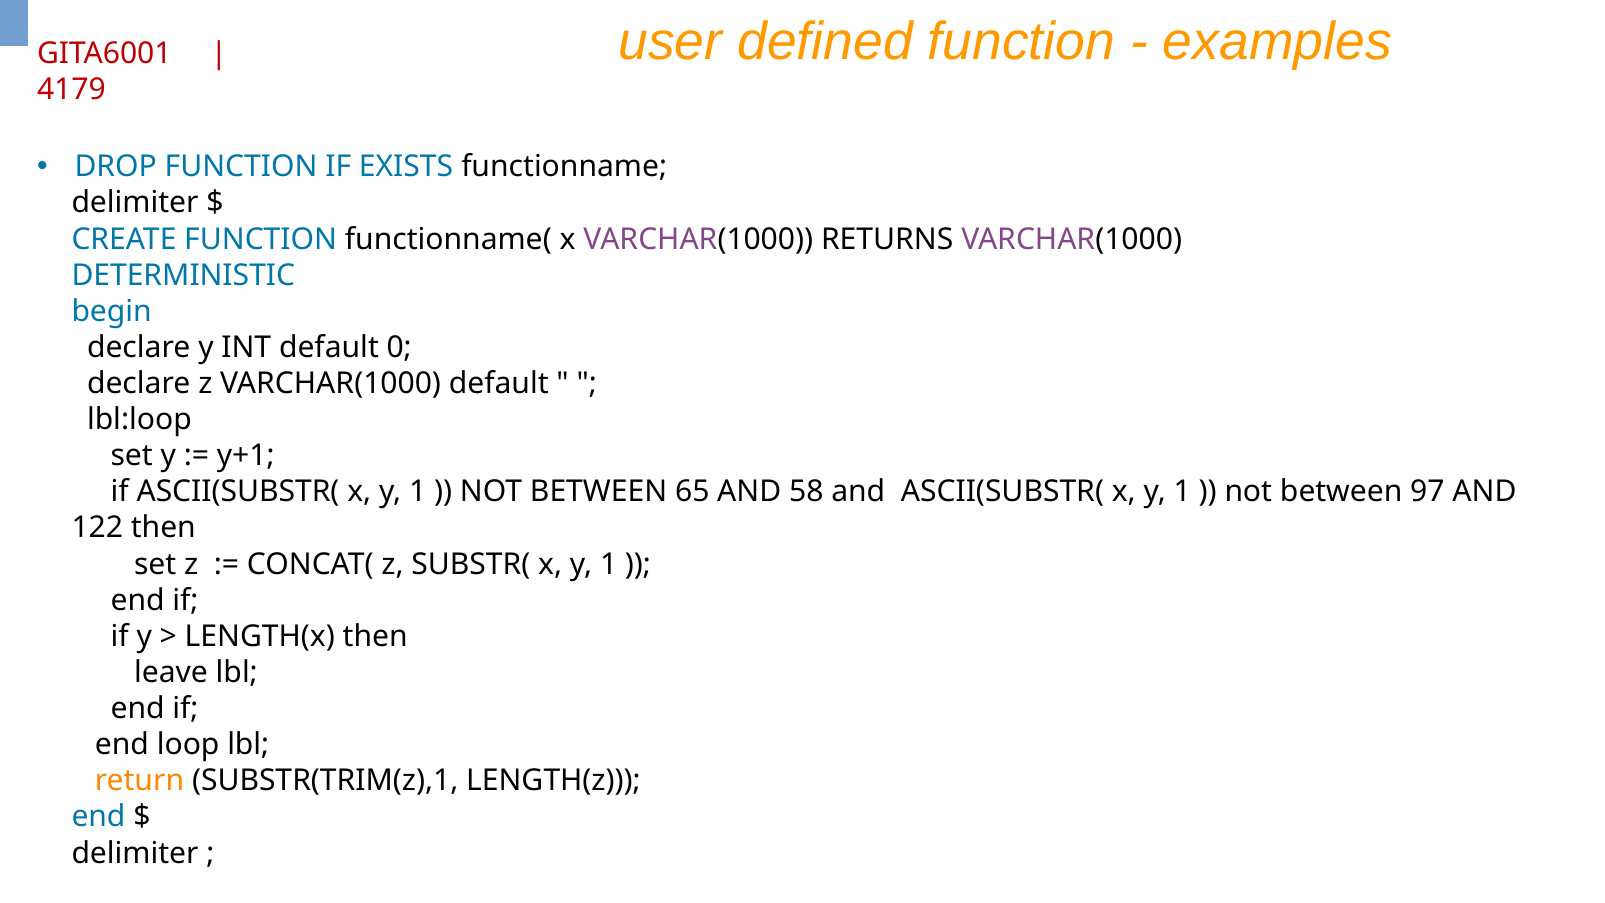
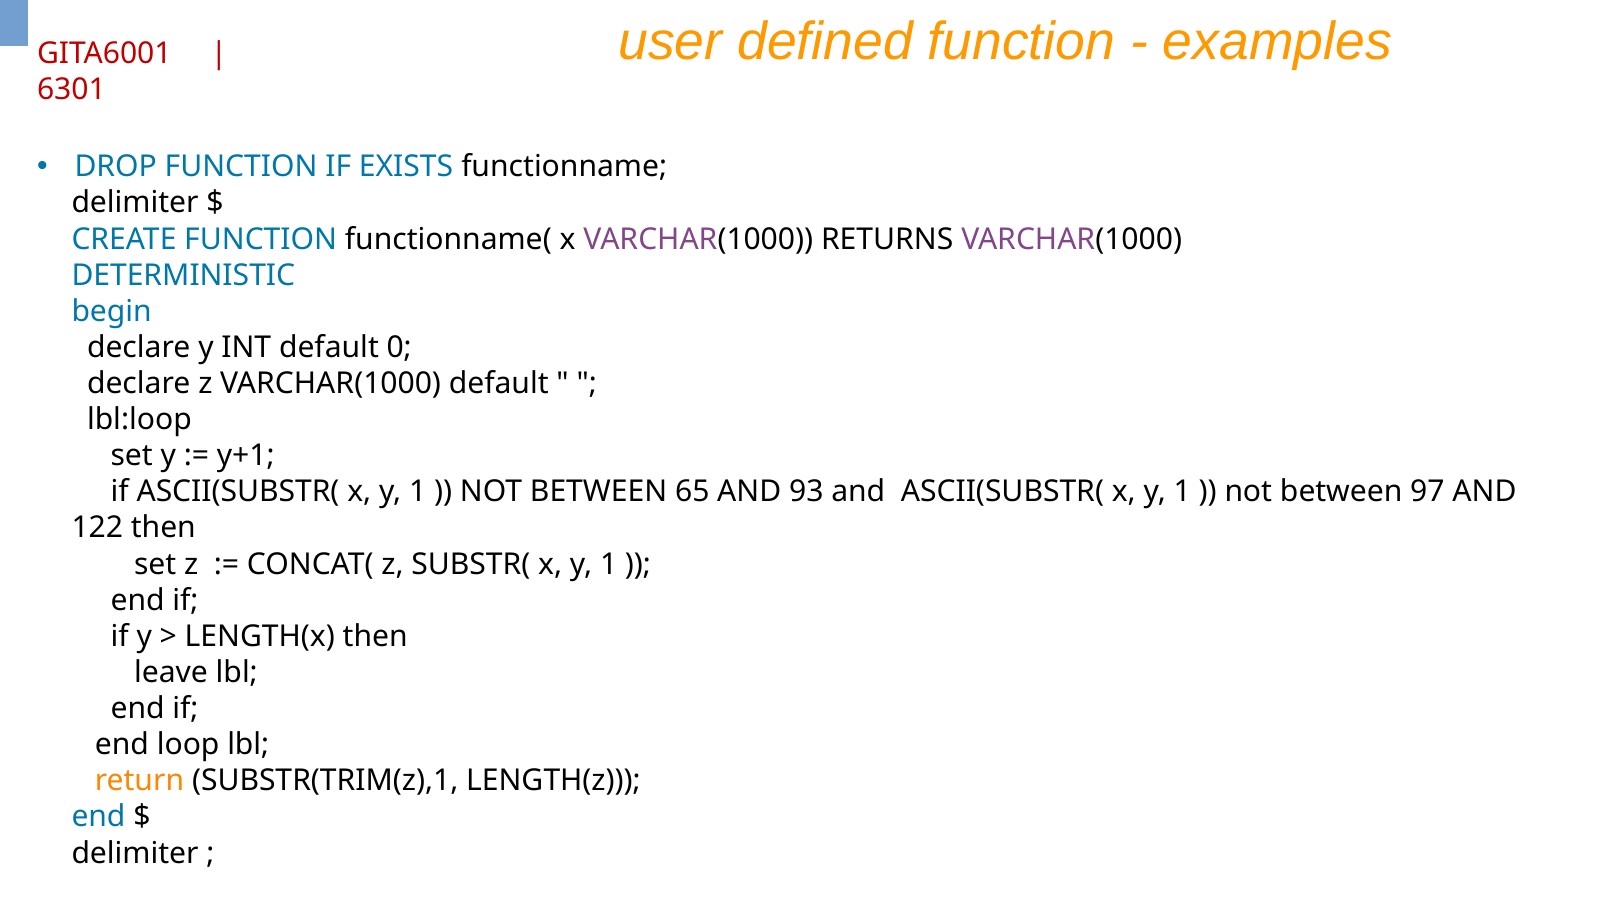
4179: 4179 -> 6301 (71, 90)
58: 58 -> 93 (806, 492)
